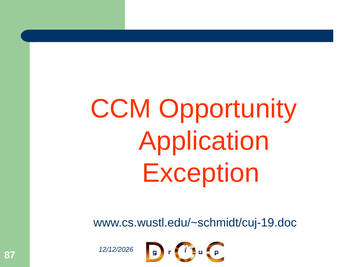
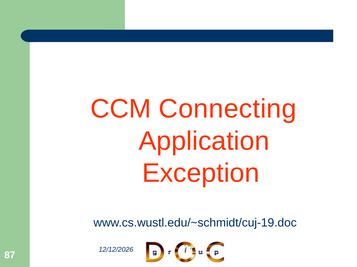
Opportunity: Opportunity -> Connecting (228, 109)
